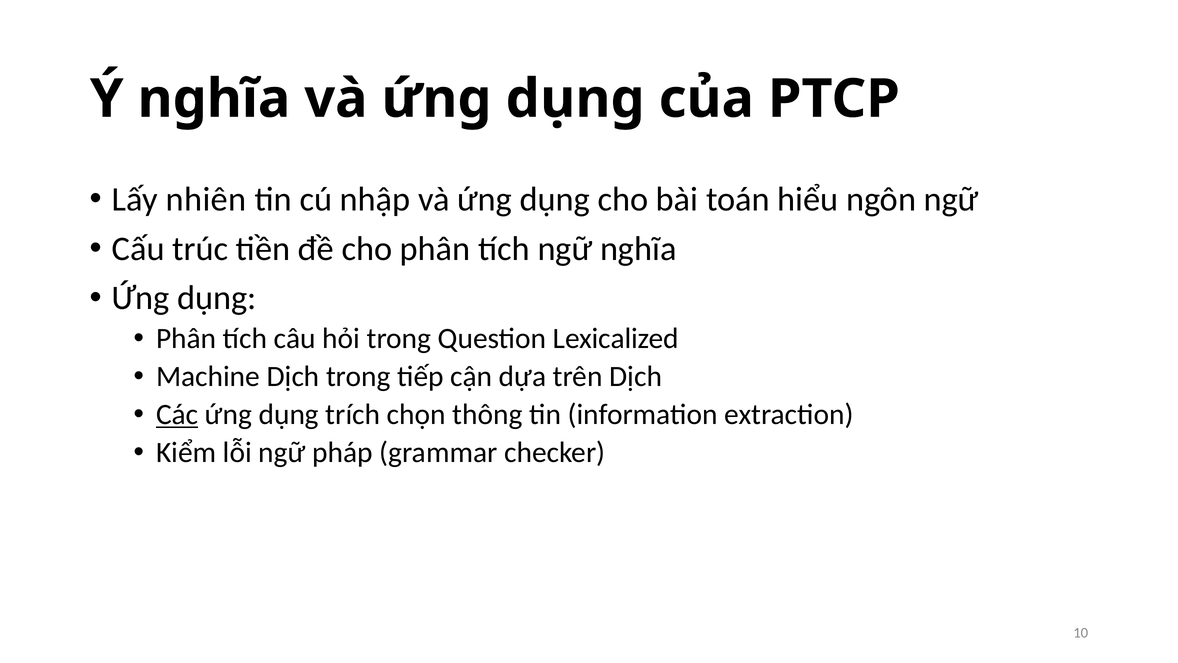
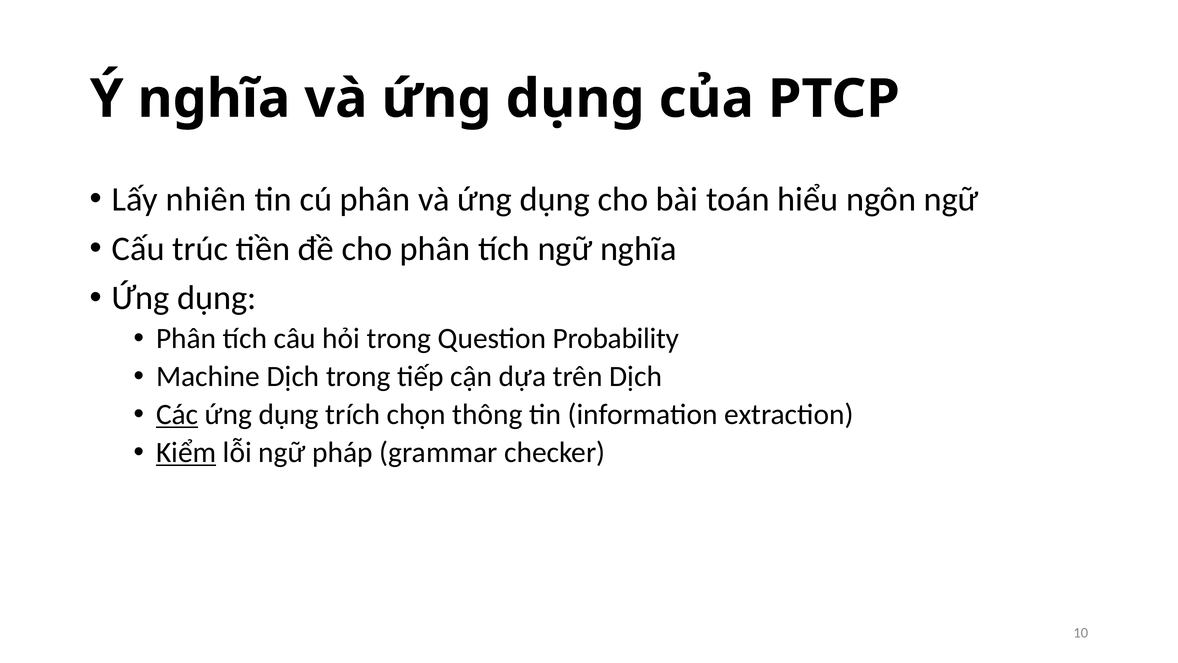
cú nhập: nhập -> phân (375, 199)
Lexicalized: Lexicalized -> Probability (616, 339)
Kiểm underline: none -> present (186, 452)
